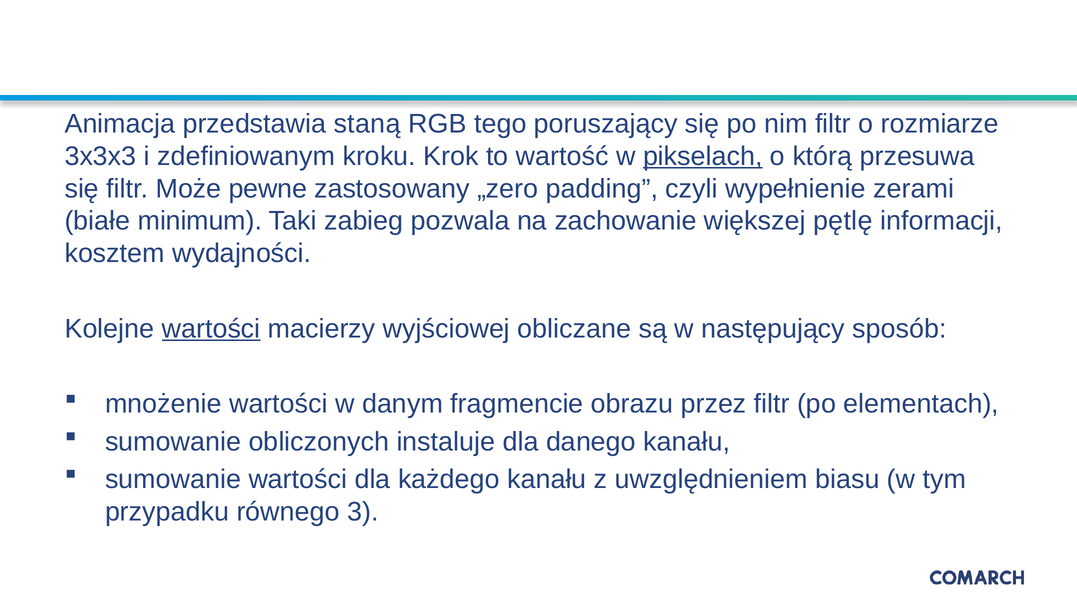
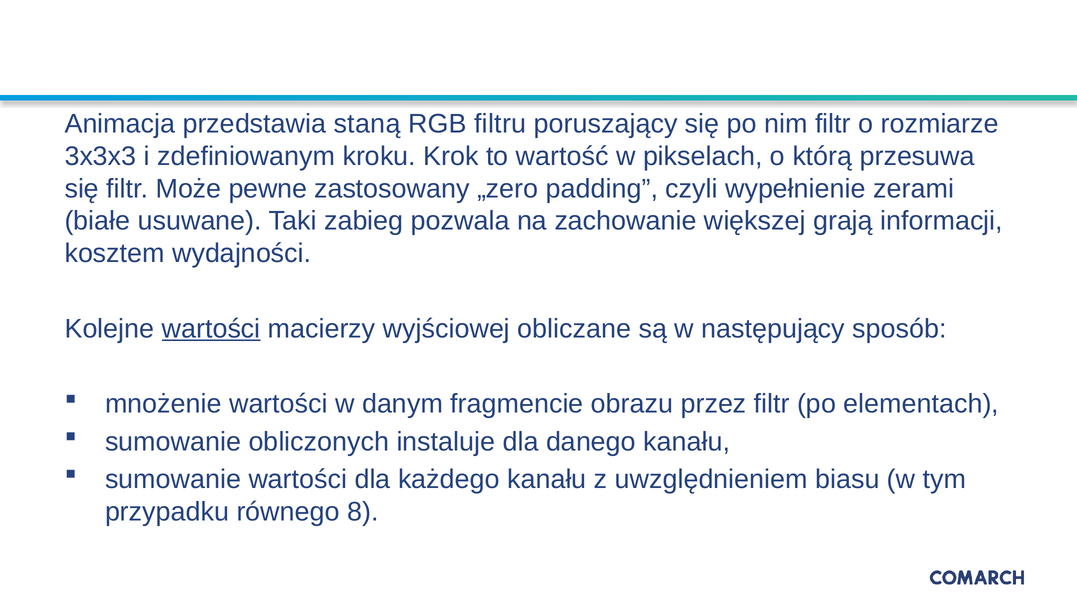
tego: tego -> filtru (500, 124)
pikselach underline: present -> none (703, 156)
minimum: minimum -> usuwane (200, 221)
pętlę: pętlę -> grają (843, 221)
3: 3 -> 8 (363, 512)
